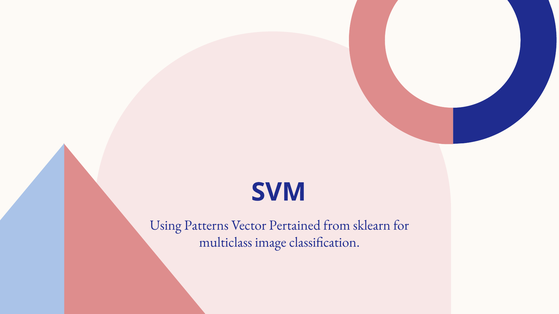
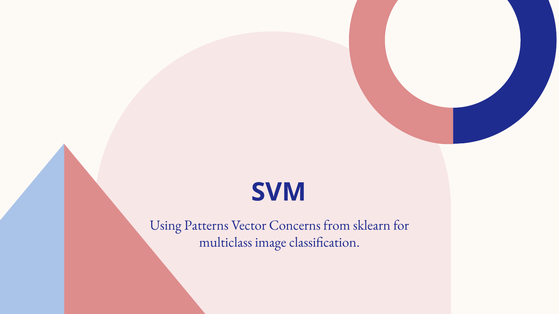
Pertained: Pertained -> Concerns (295, 226)
